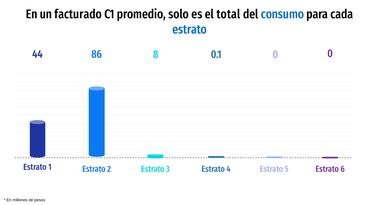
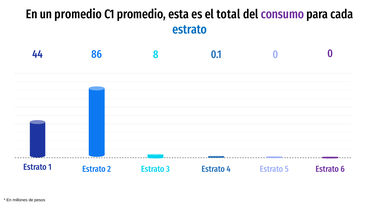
un facturado: facturado -> promedio (78, 14)
solo: solo -> esta (179, 14)
consumo colour: blue -> purple (282, 14)
